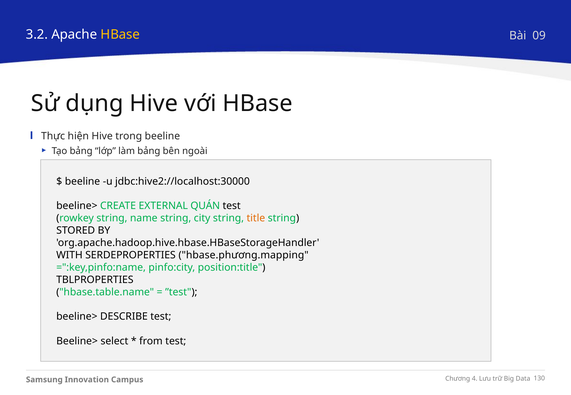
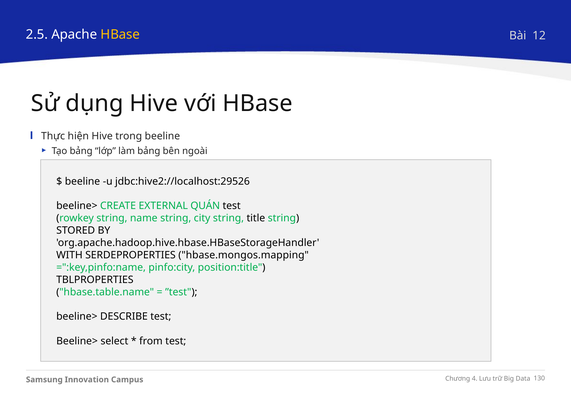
3.2: 3.2 -> 2.5 (37, 35)
09: 09 -> 12 (539, 36)
jdbc:hive2://localhost:30000: jdbc:hive2://localhost:30000 -> jdbc:hive2://localhost:29526 (182, 181)
title colour: orange -> black (256, 218)
hbase.phương.mapping: hbase.phương.mapping -> hbase.mongos.mapping (244, 255)
